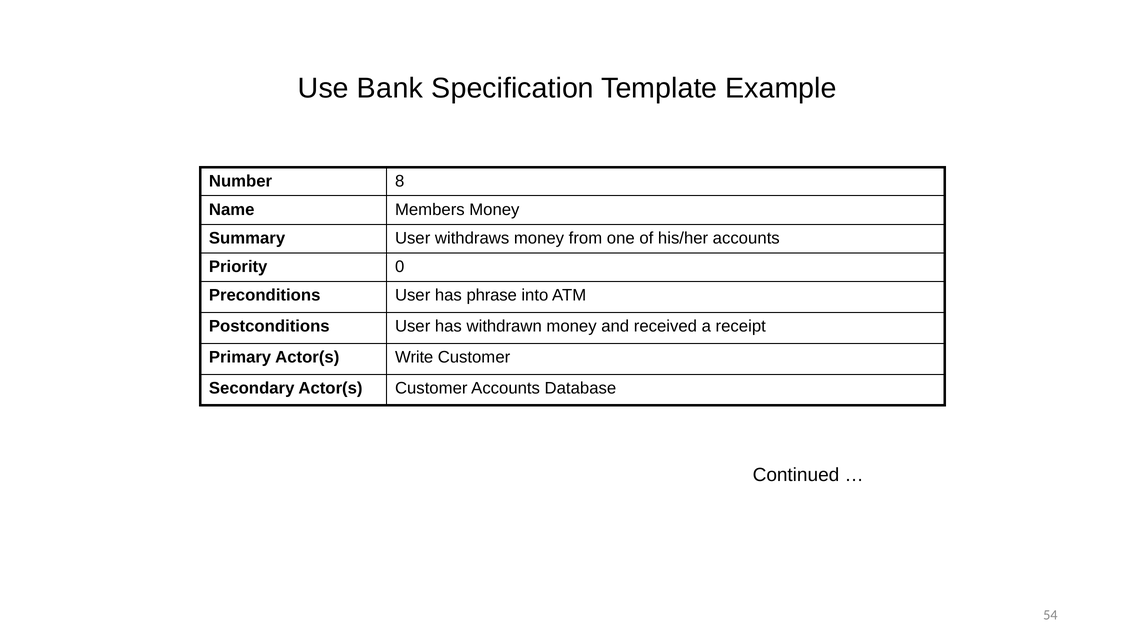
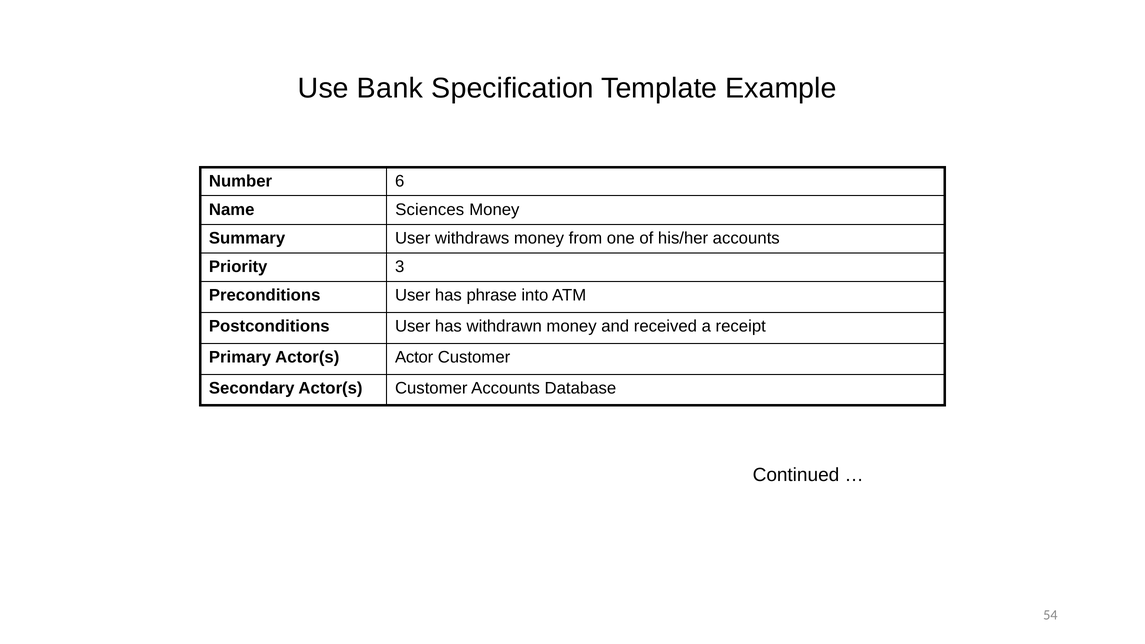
8: 8 -> 6 (400, 181)
Members: Members -> Sciences (430, 210)
0: 0 -> 3 (400, 267)
Write: Write -> Actor (414, 357)
